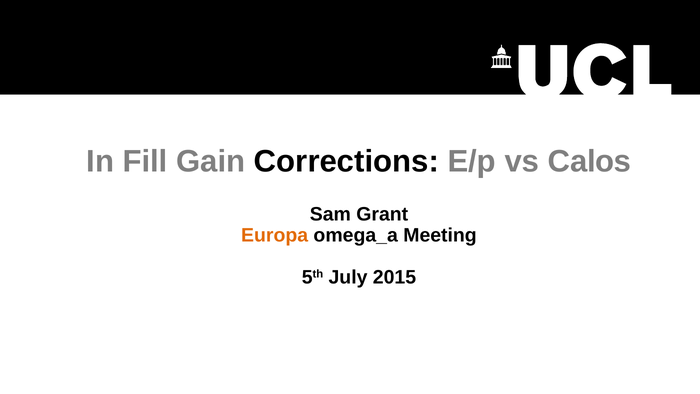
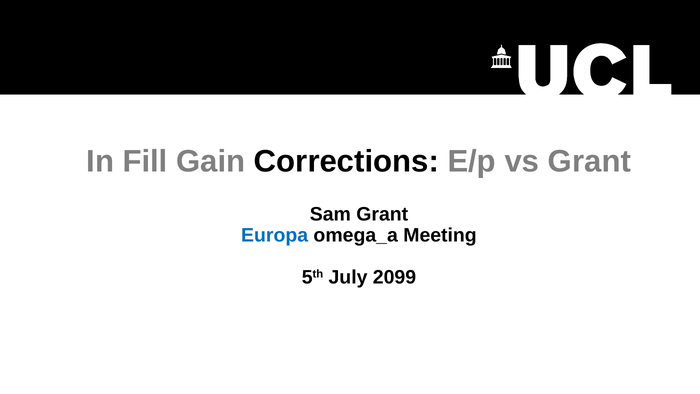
vs Calos: Calos -> Grant (589, 162)
Europa colour: orange -> blue (275, 235)
2015: 2015 -> 2099 (394, 277)
